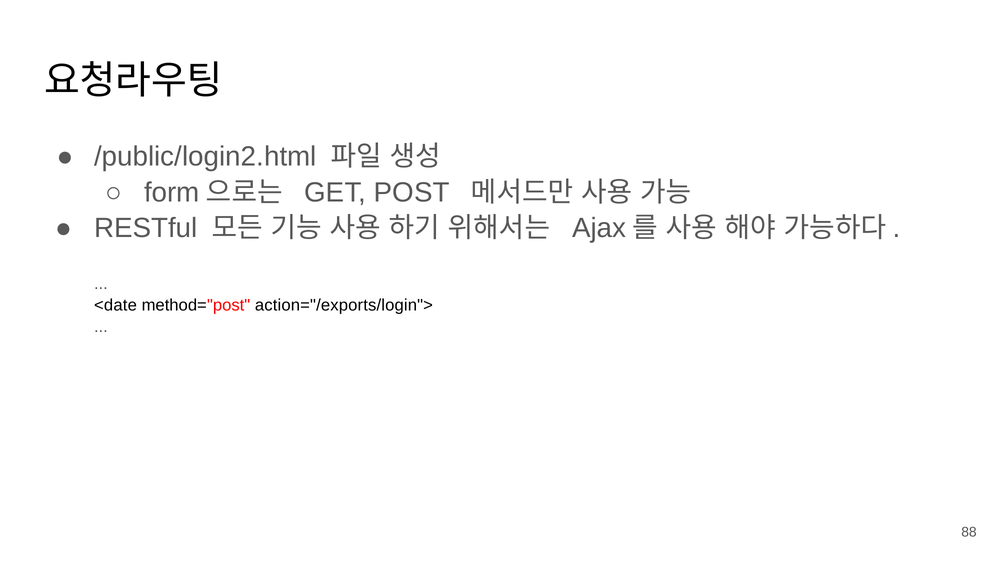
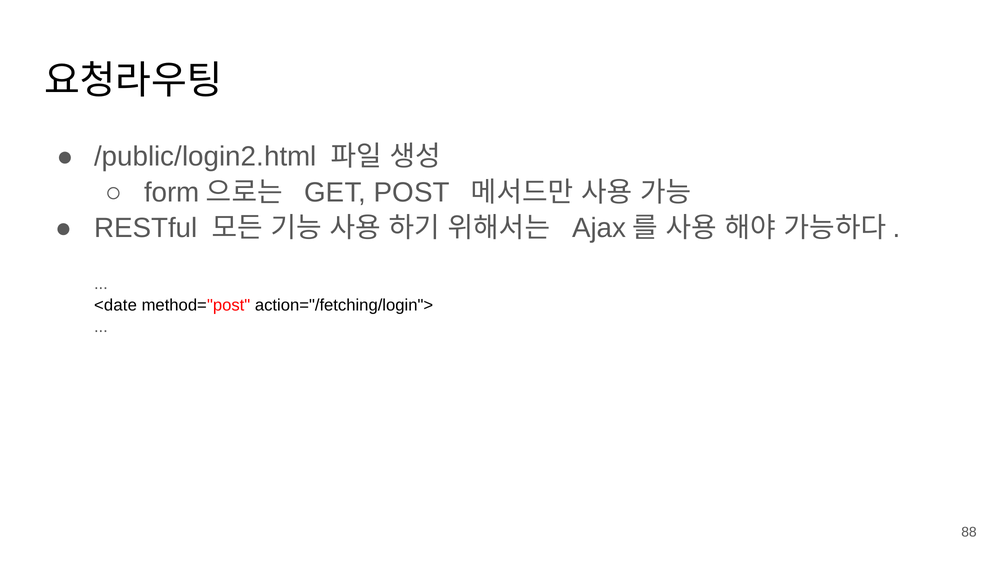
action="/exports/login">: action="/exports/login"> -> action="/fetching/login"> (344, 305)
